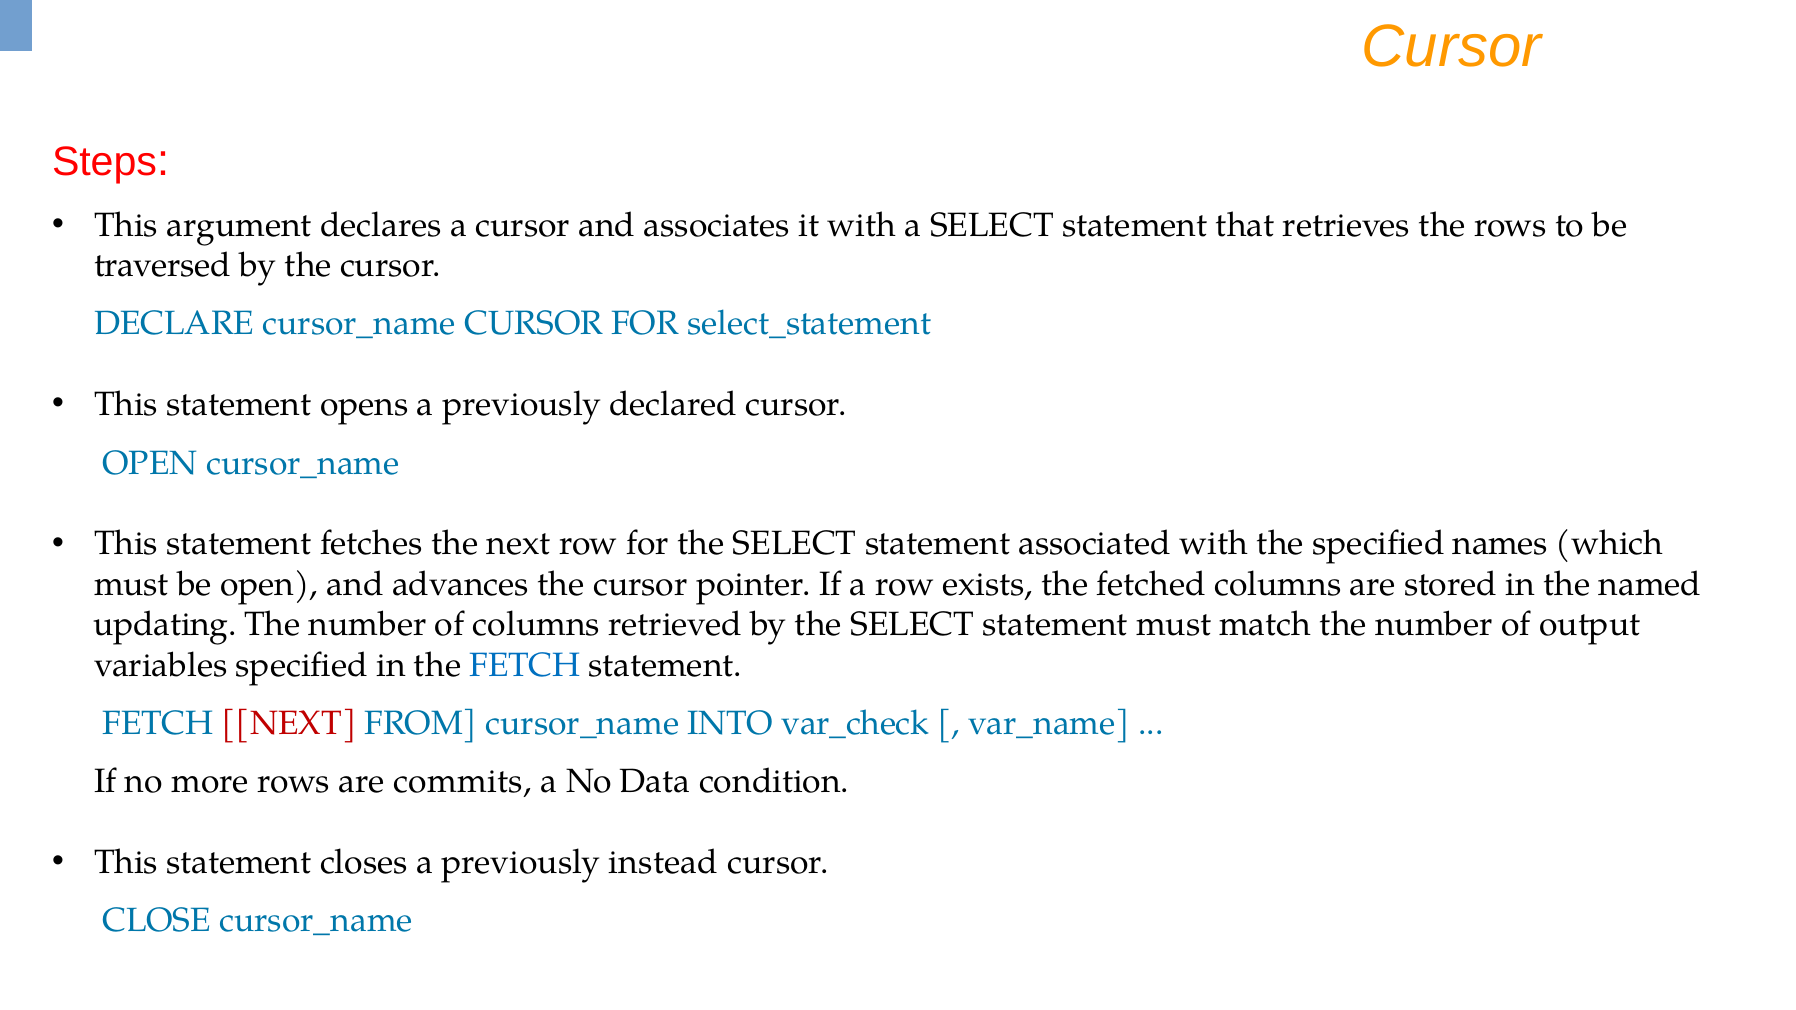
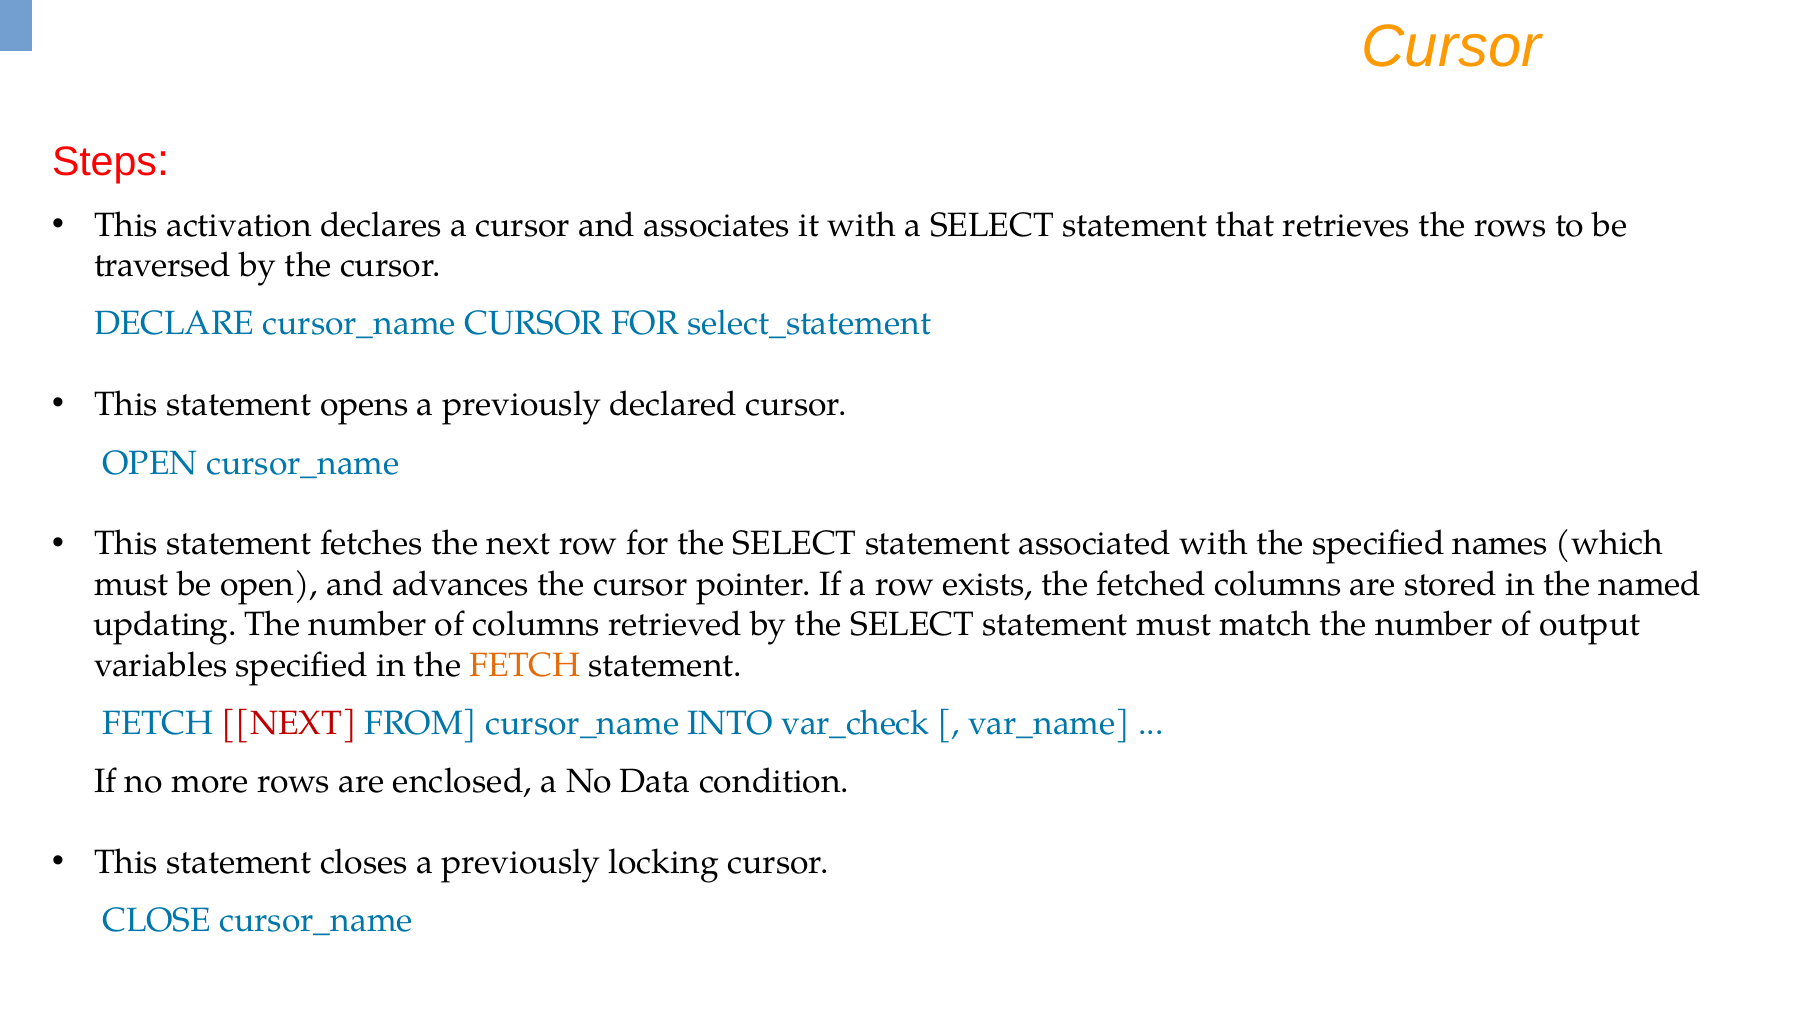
argument: argument -> activation (239, 225)
FETCH colour: blue -> orange (525, 665)
commits: commits -> enclosed (463, 782)
instead: instead -> locking (664, 863)
